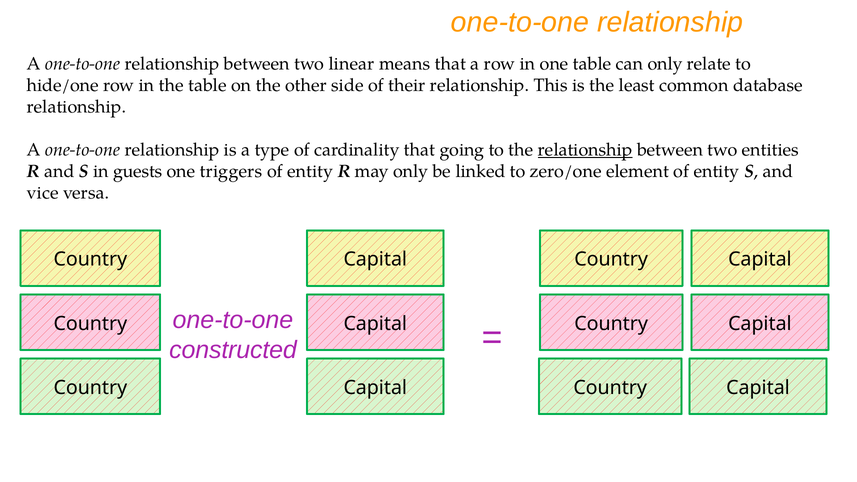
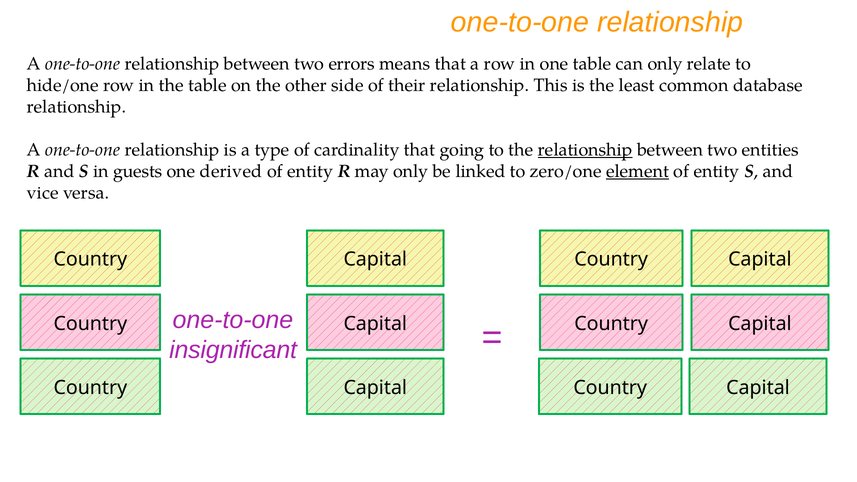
linear: linear -> errors (352, 64)
triggers: triggers -> derived (231, 171)
element underline: none -> present (638, 171)
constructed: constructed -> insignificant (233, 350)
